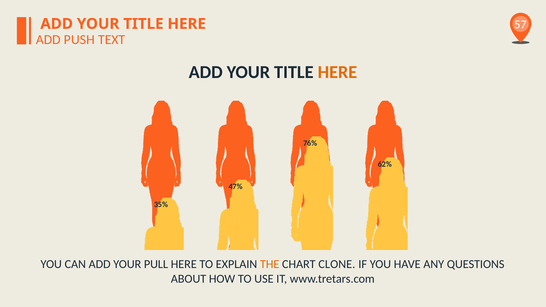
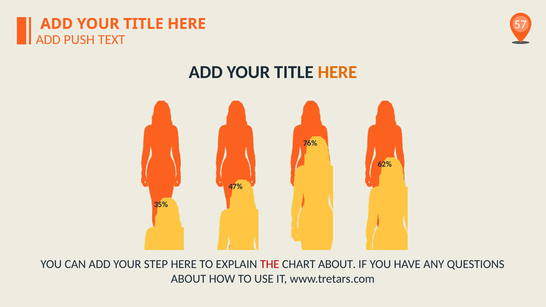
PULL: PULL -> STEP (156, 264)
THE colour: orange -> red (270, 264)
CHART CLONE: CLONE -> ABOUT (337, 264)
